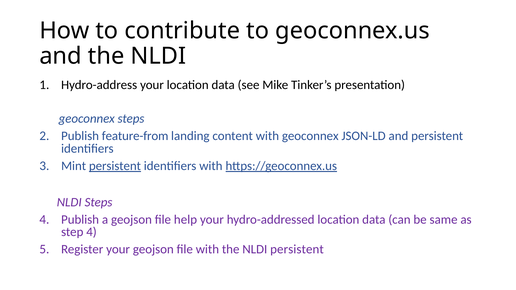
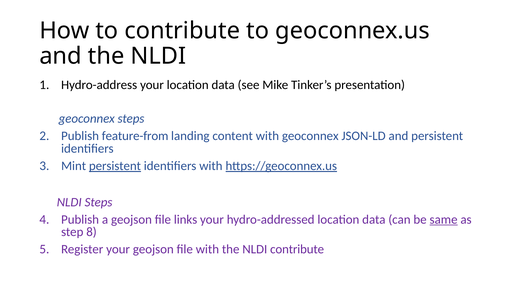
help: help -> links (186, 220)
same underline: none -> present (444, 220)
step 4: 4 -> 8 (91, 232)
NLDI persistent: persistent -> contribute (297, 250)
